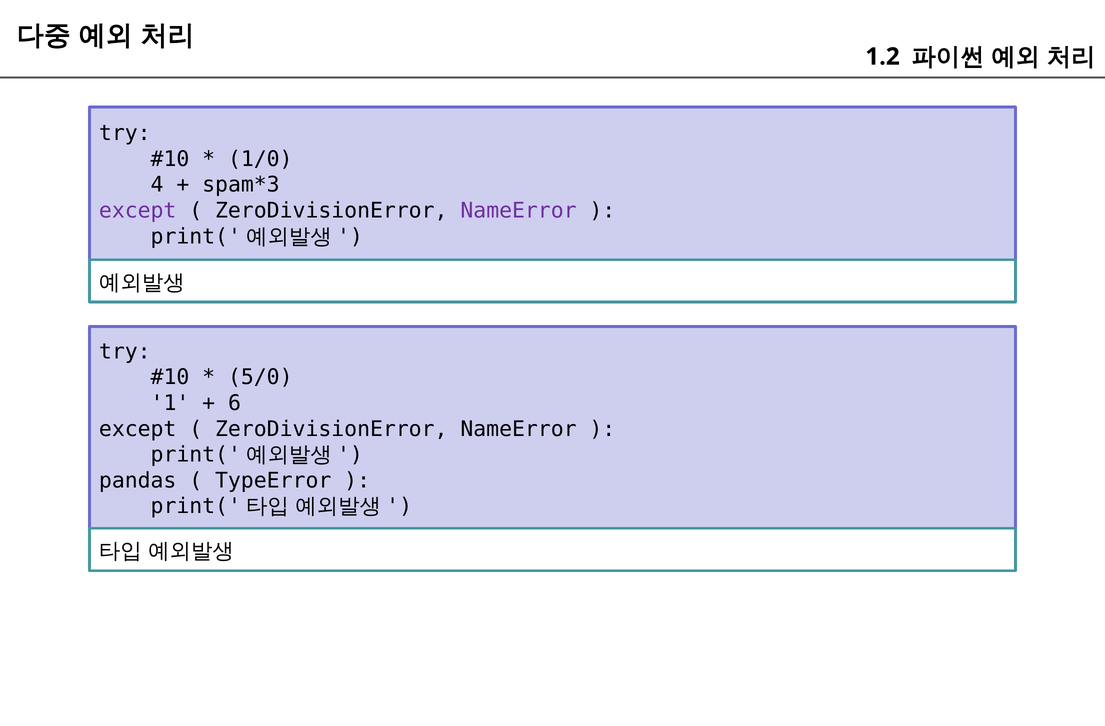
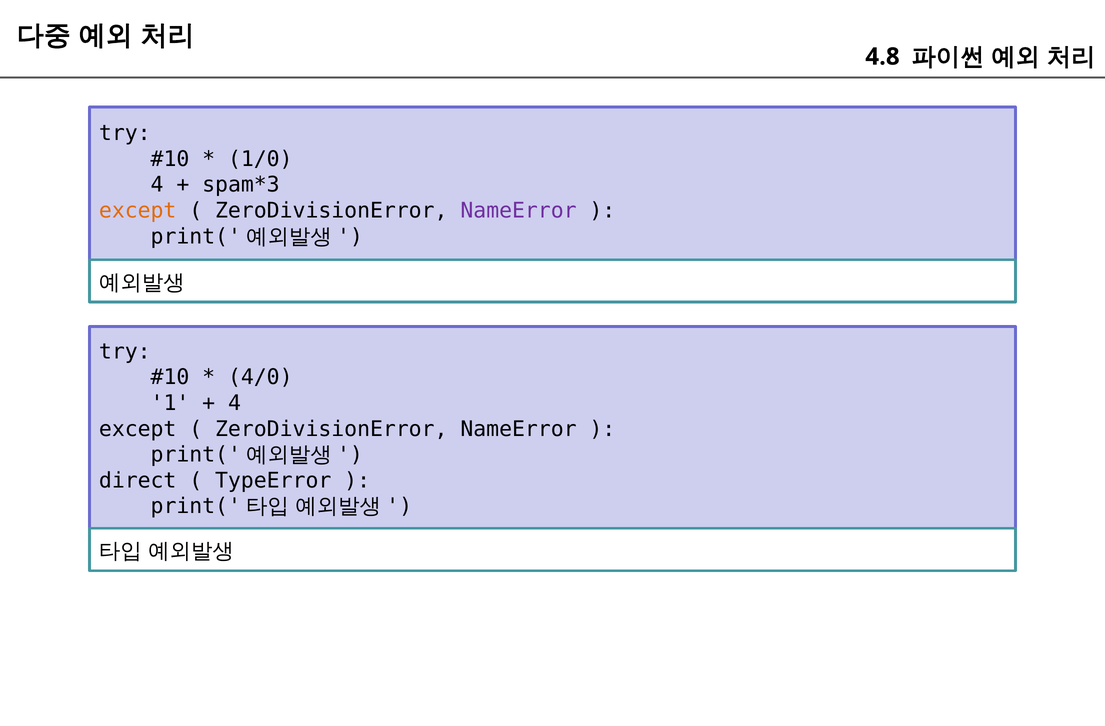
1.2: 1.2 -> 4.8 (883, 57)
except colour: purple -> orange (138, 211)
5/0: 5/0 -> 4/0 (260, 377)
6: 6 -> 4 (234, 403)
pandas: pandas -> direct (138, 480)
